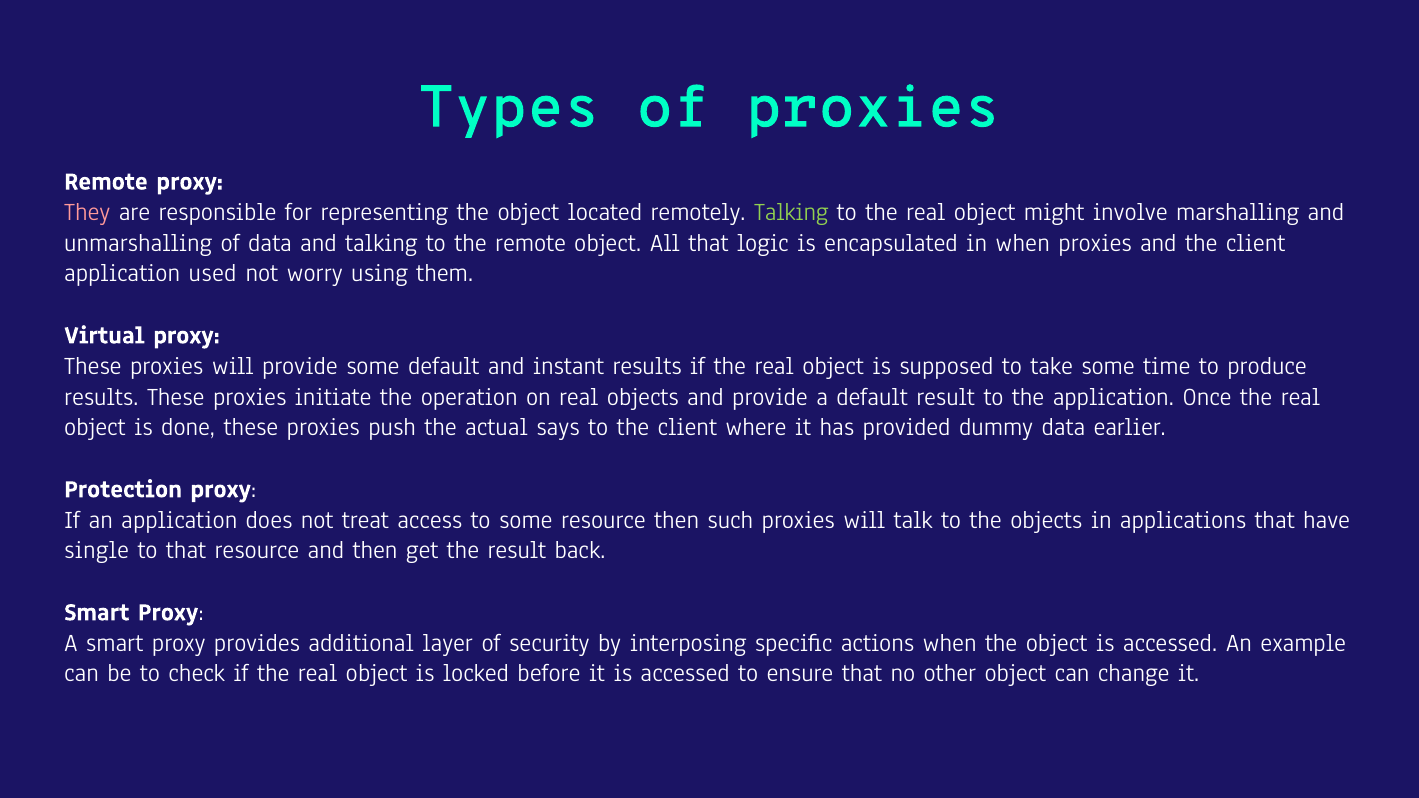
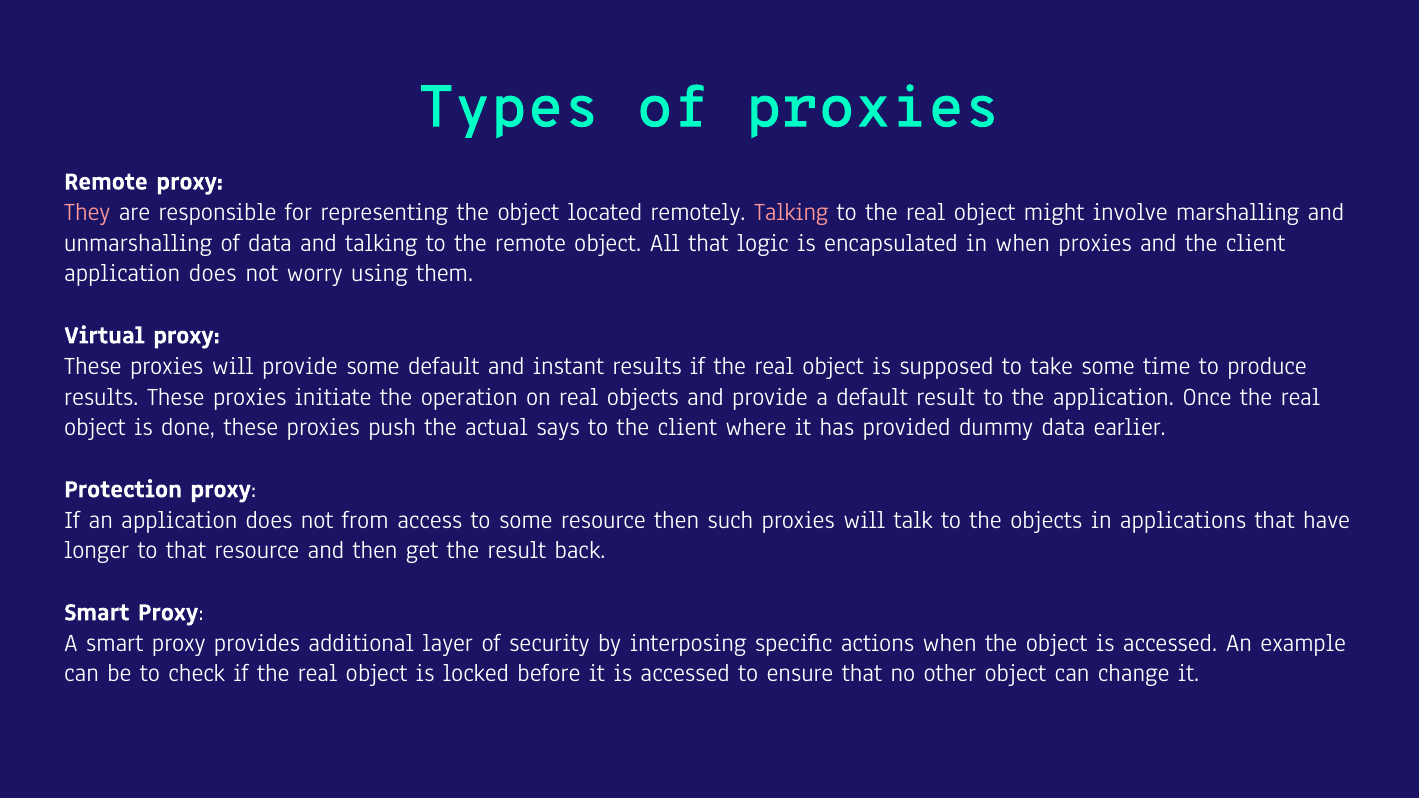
Talking colour: light green -> pink (791, 212)
used: used -> does (213, 274)
treat: treat -> from (365, 520)
single: single -> longer (97, 551)
